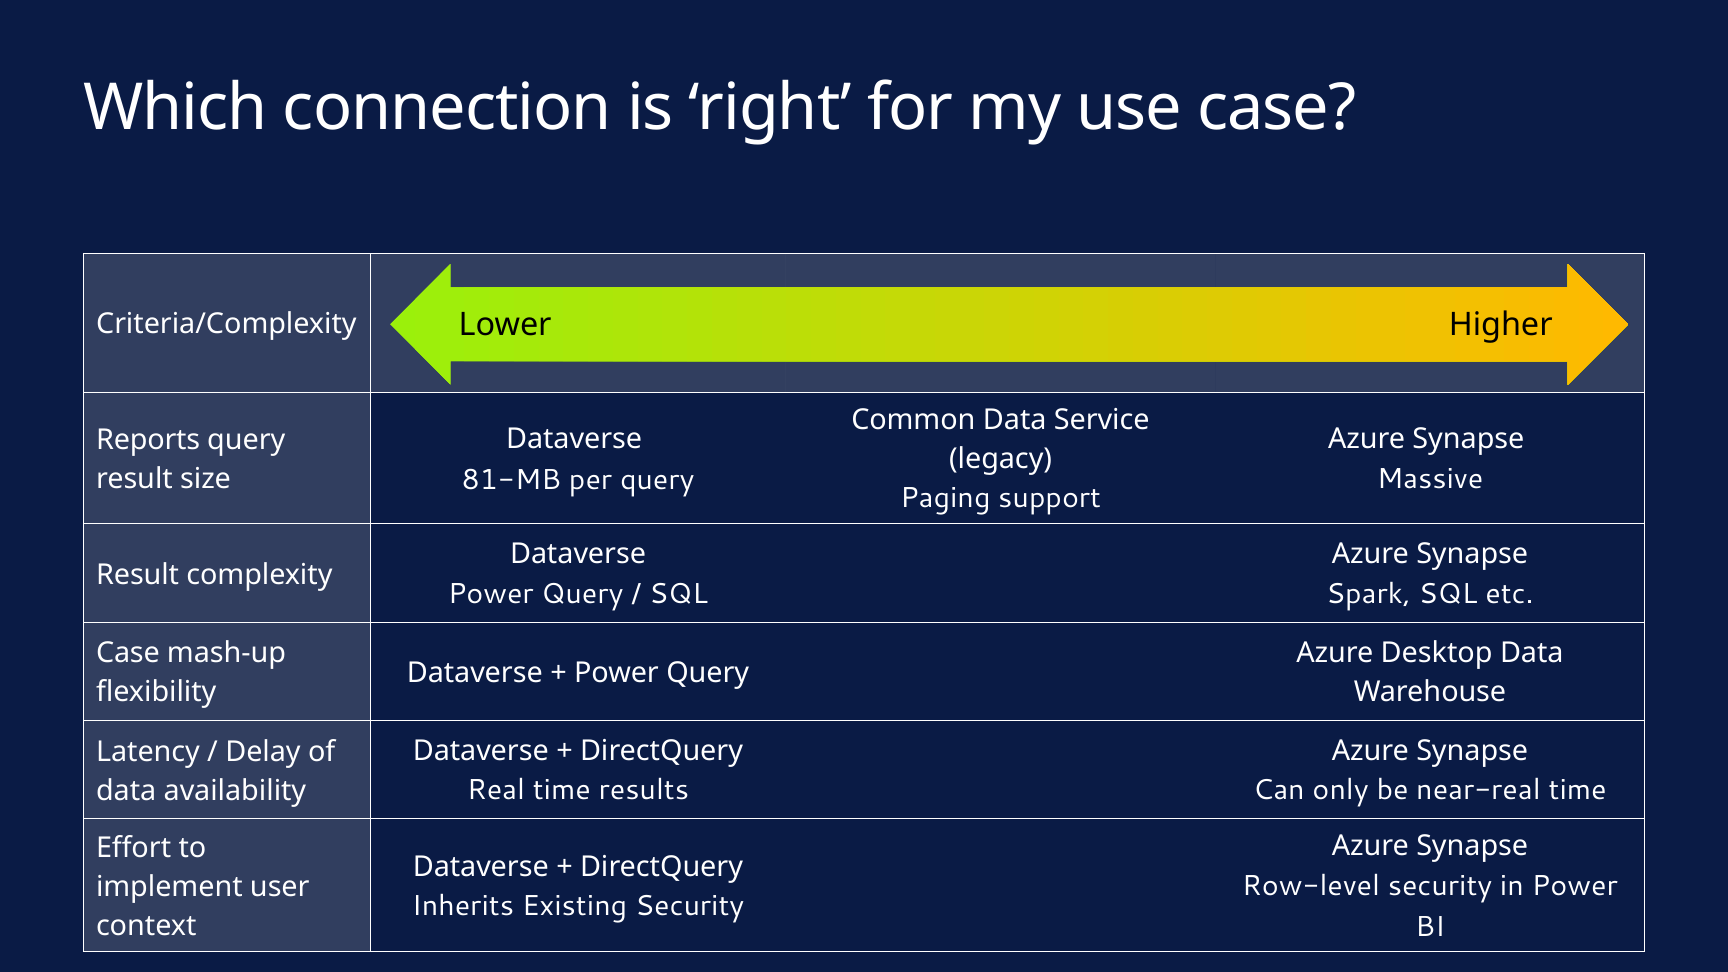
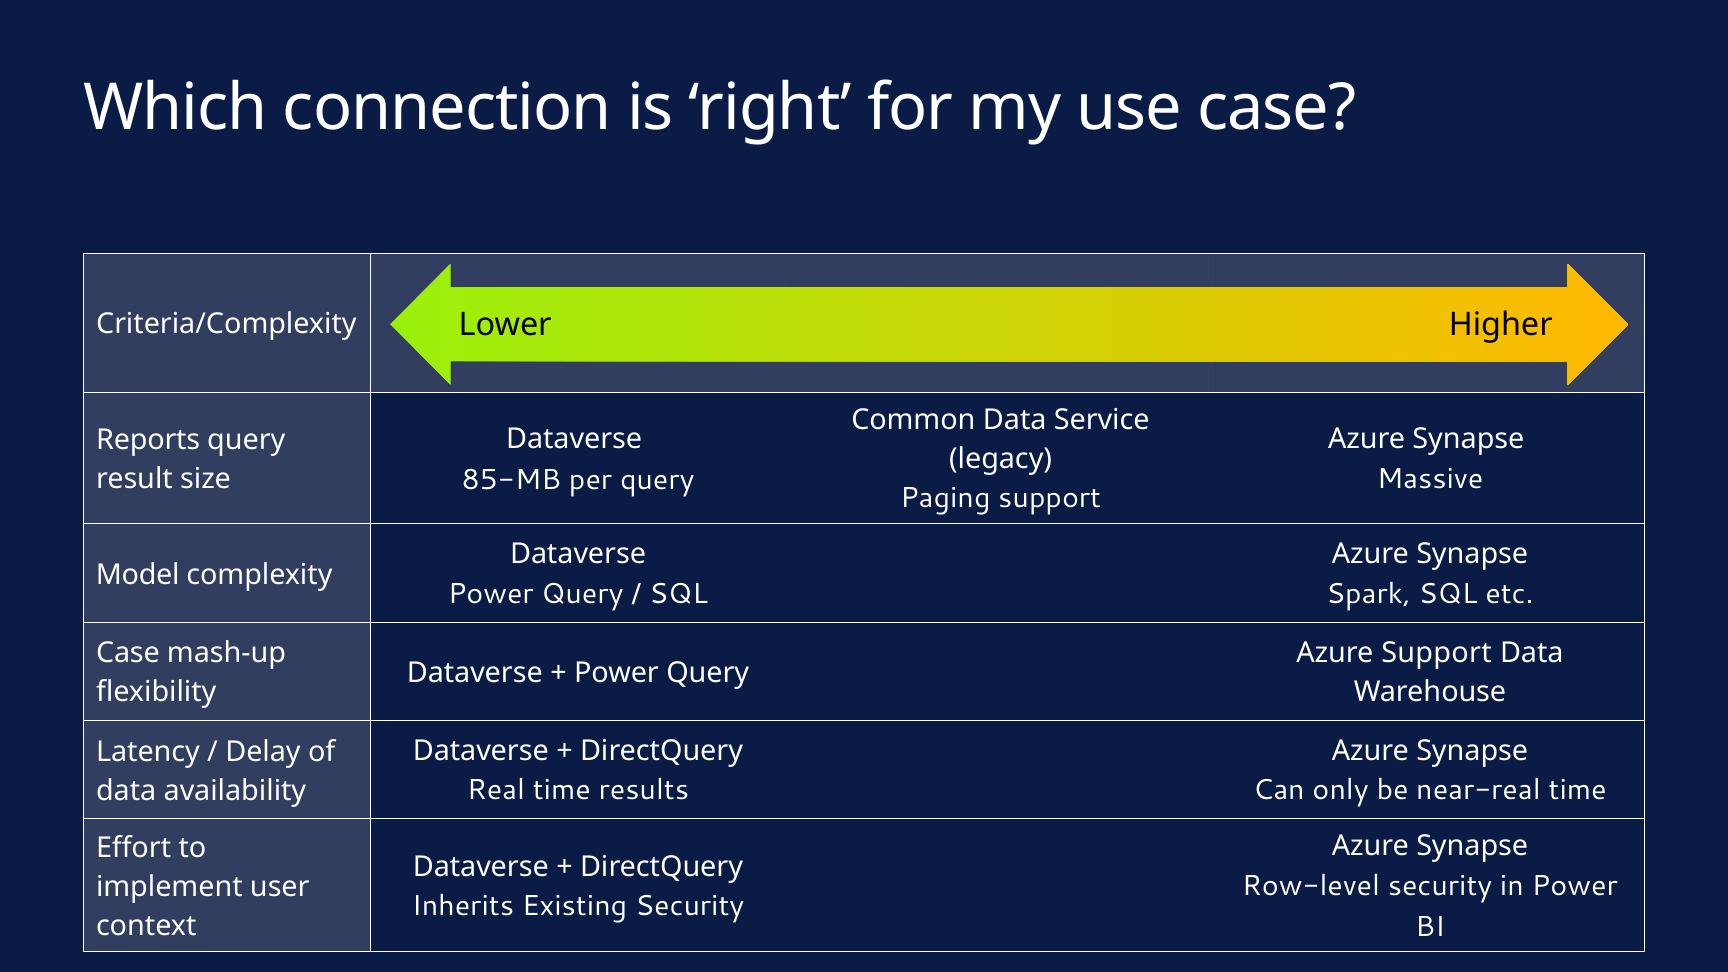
81-MB: 81-MB -> 85-MB (511, 480)
Result: Result -> Model (138, 575)
Azure Desktop: Desktop -> Support (1437, 653)
